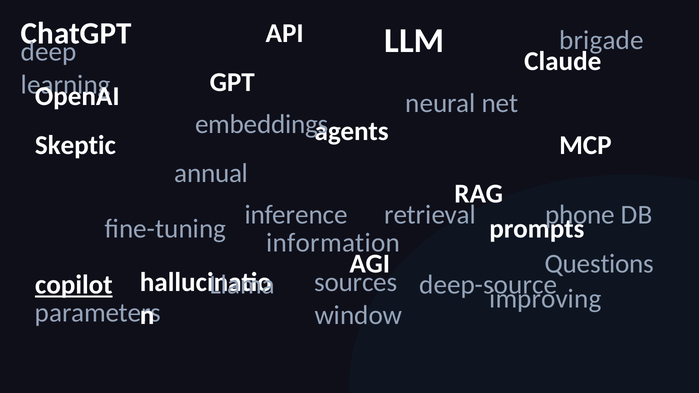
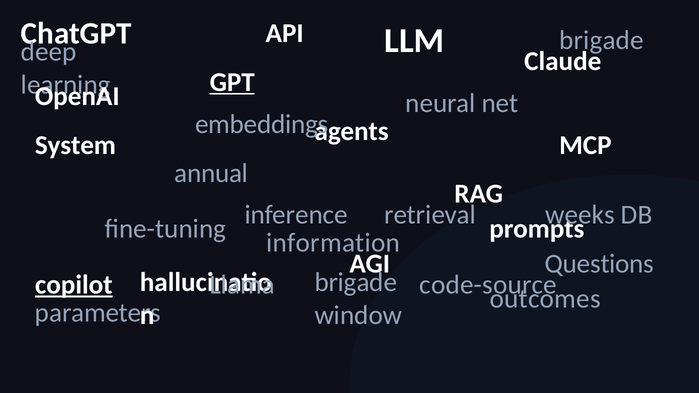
GPT underline: none -> present (232, 82)
Skeptic: Skeptic -> System (75, 145)
phone: phone -> weeks (580, 215)
sources: sources -> brigade (356, 283)
deep-source: deep-source -> code-source (488, 285)
improving: improving -> outcomes (545, 299)
